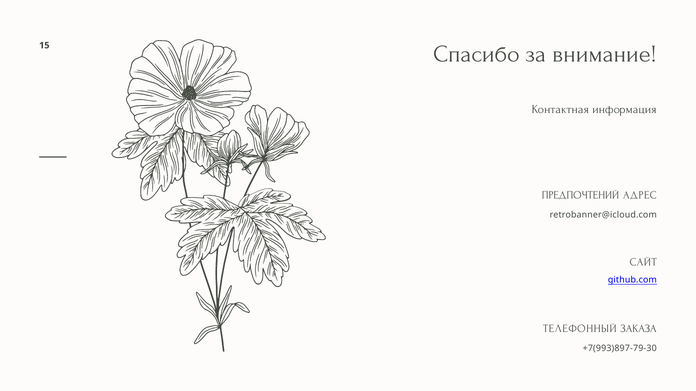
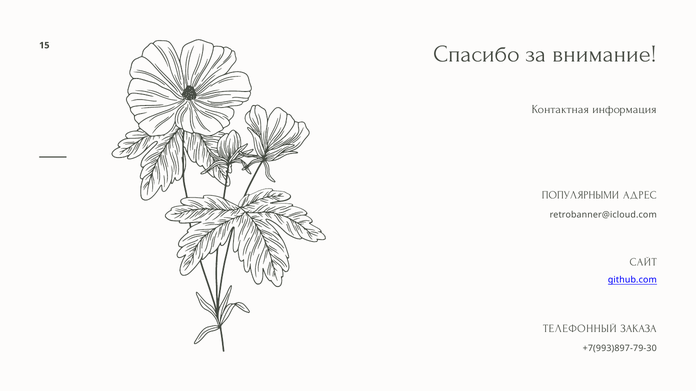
ПРЕДПОЧТЕНИЙ: ПРЕДПОЧТЕНИЙ -> ПОПУЛЯРНЫМИ (580, 195)
